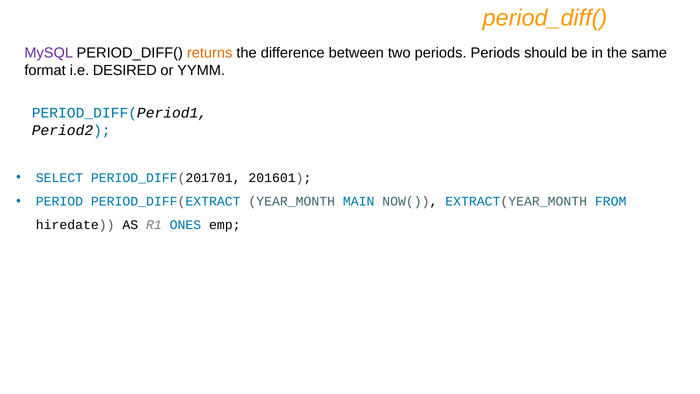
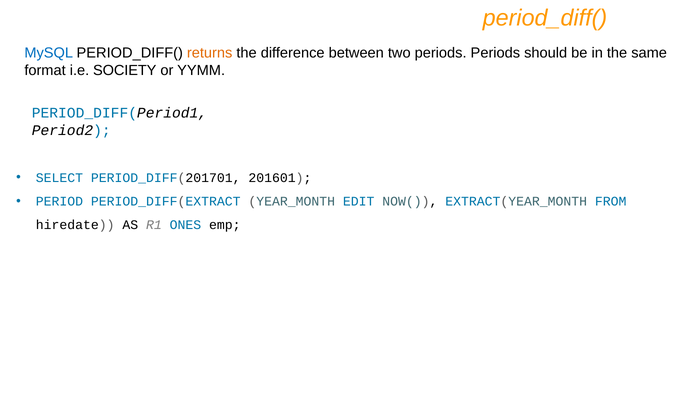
MySQL colour: purple -> blue (49, 53)
DESIRED: DESIRED -> SOCIETY (125, 70)
MAIN: MAIN -> EDIT (359, 201)
